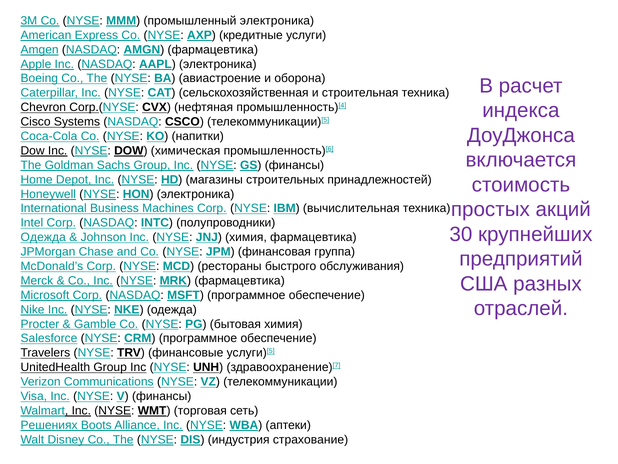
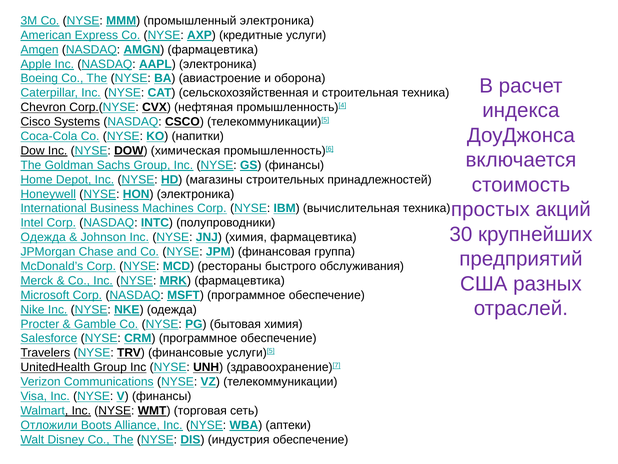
Решениях: Решениях -> Отложили (49, 425)
индустрия страхование: страхование -> обеспечение (311, 439)
